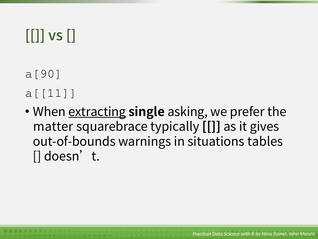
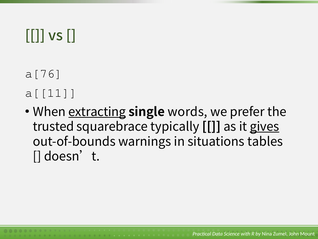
a[90: a[90 -> a[76 (44, 73)
asking: asking -> words (188, 112)
matter: matter -> trusted (53, 127)
gives underline: none -> present (265, 127)
